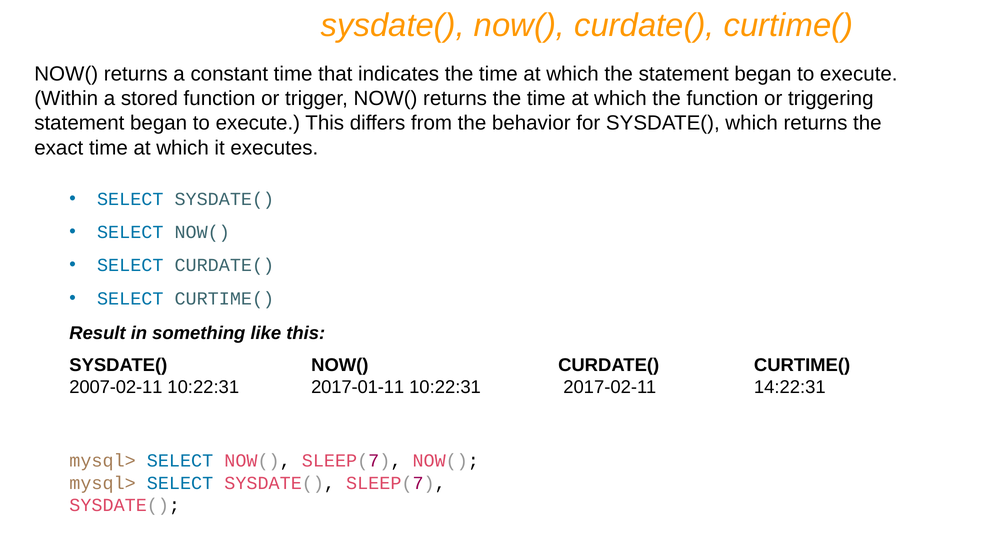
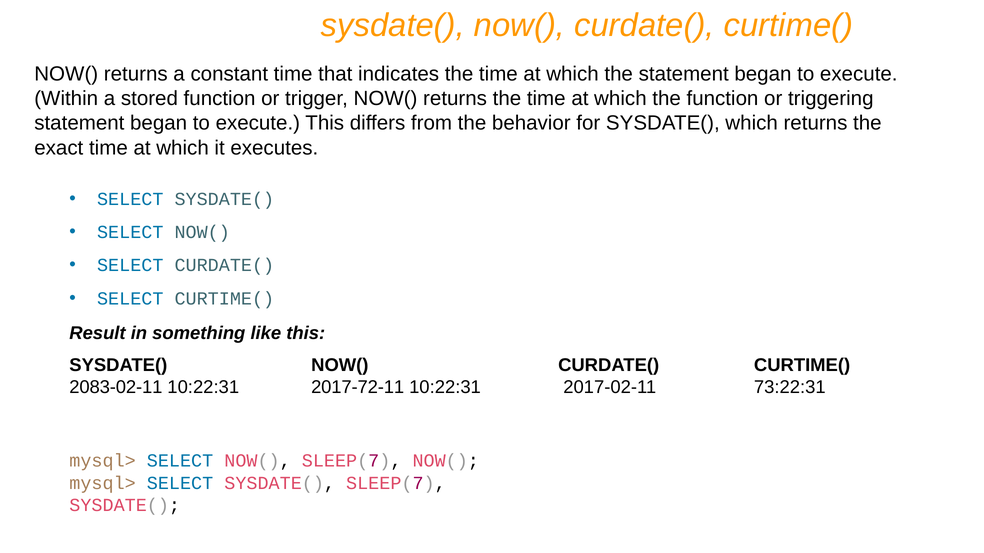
2007-02-11: 2007-02-11 -> 2083-02-11 (116, 387)
2017-01-11: 2017-01-11 -> 2017-72-11 (358, 387)
14:22:31: 14:22:31 -> 73:22:31 (790, 387)
